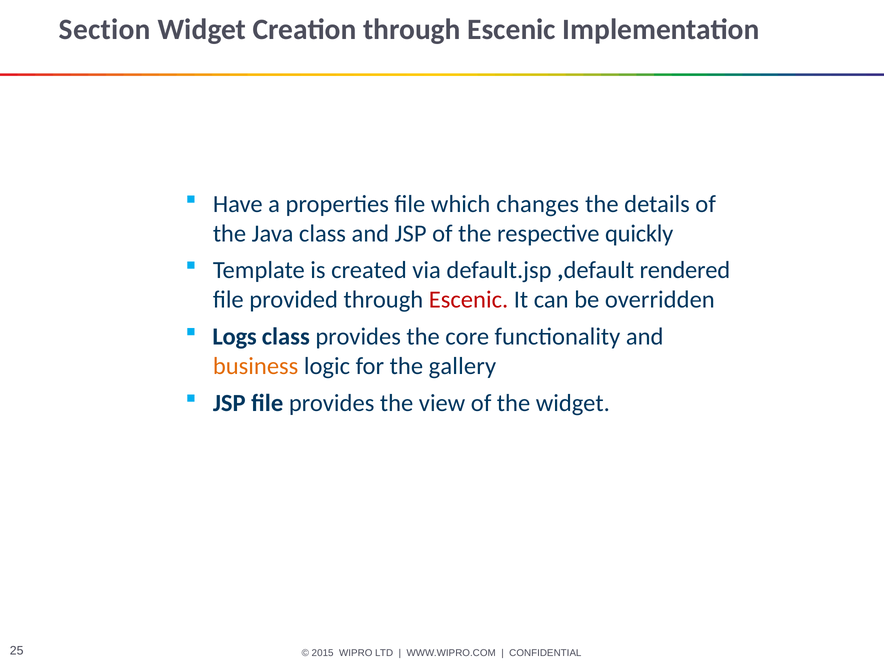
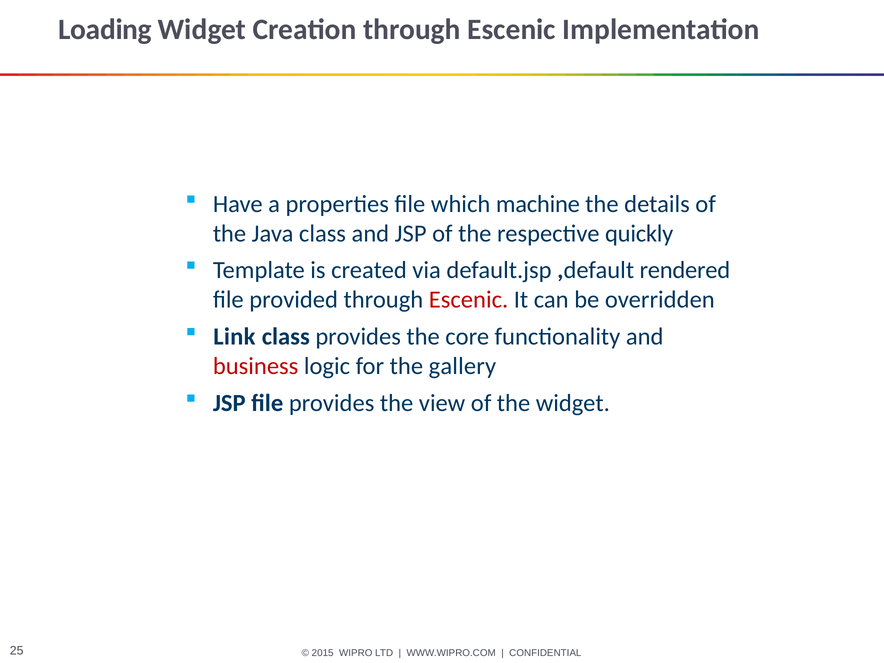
Section: Section -> Loading (105, 29)
changes: changes -> machine (538, 204)
Logs: Logs -> Link (234, 337)
business colour: orange -> red (256, 366)
